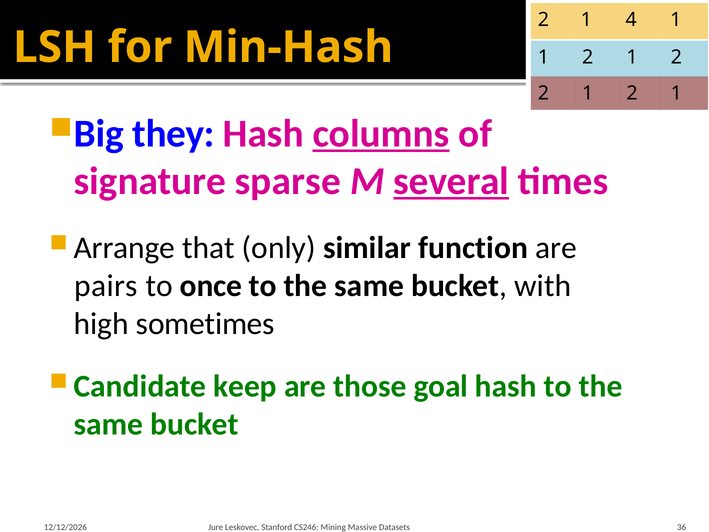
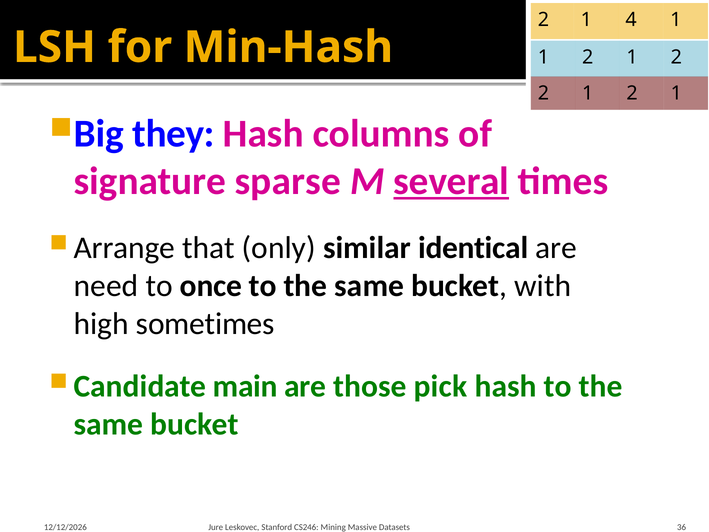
columns underline: present -> none (381, 134)
function: function -> identical (473, 248)
pairs: pairs -> need (106, 286)
keep: keep -> main (245, 386)
goal: goal -> pick (441, 386)
